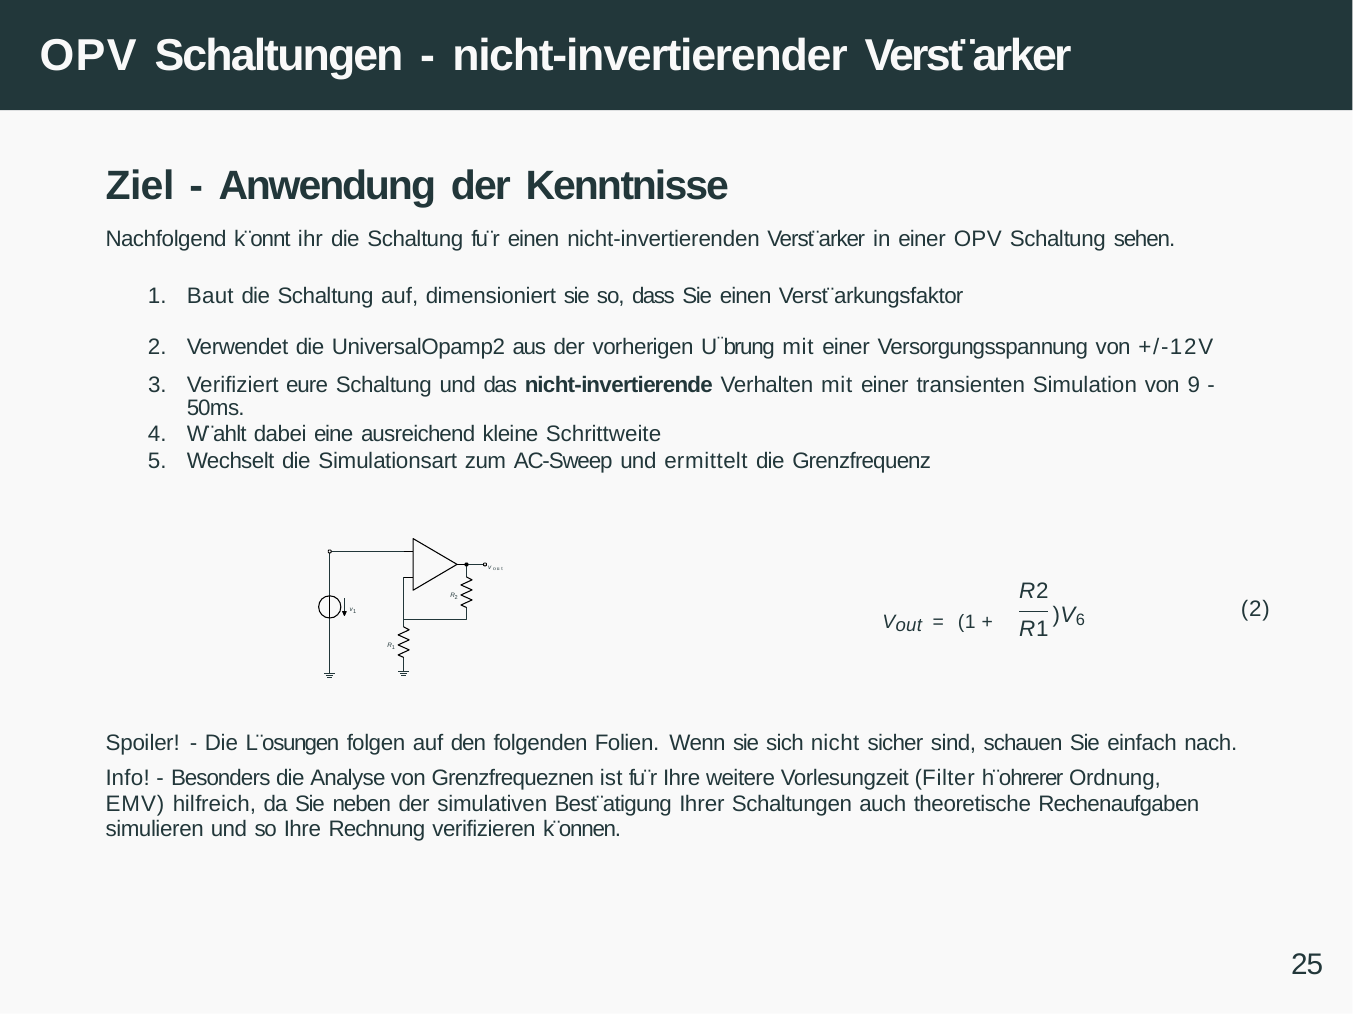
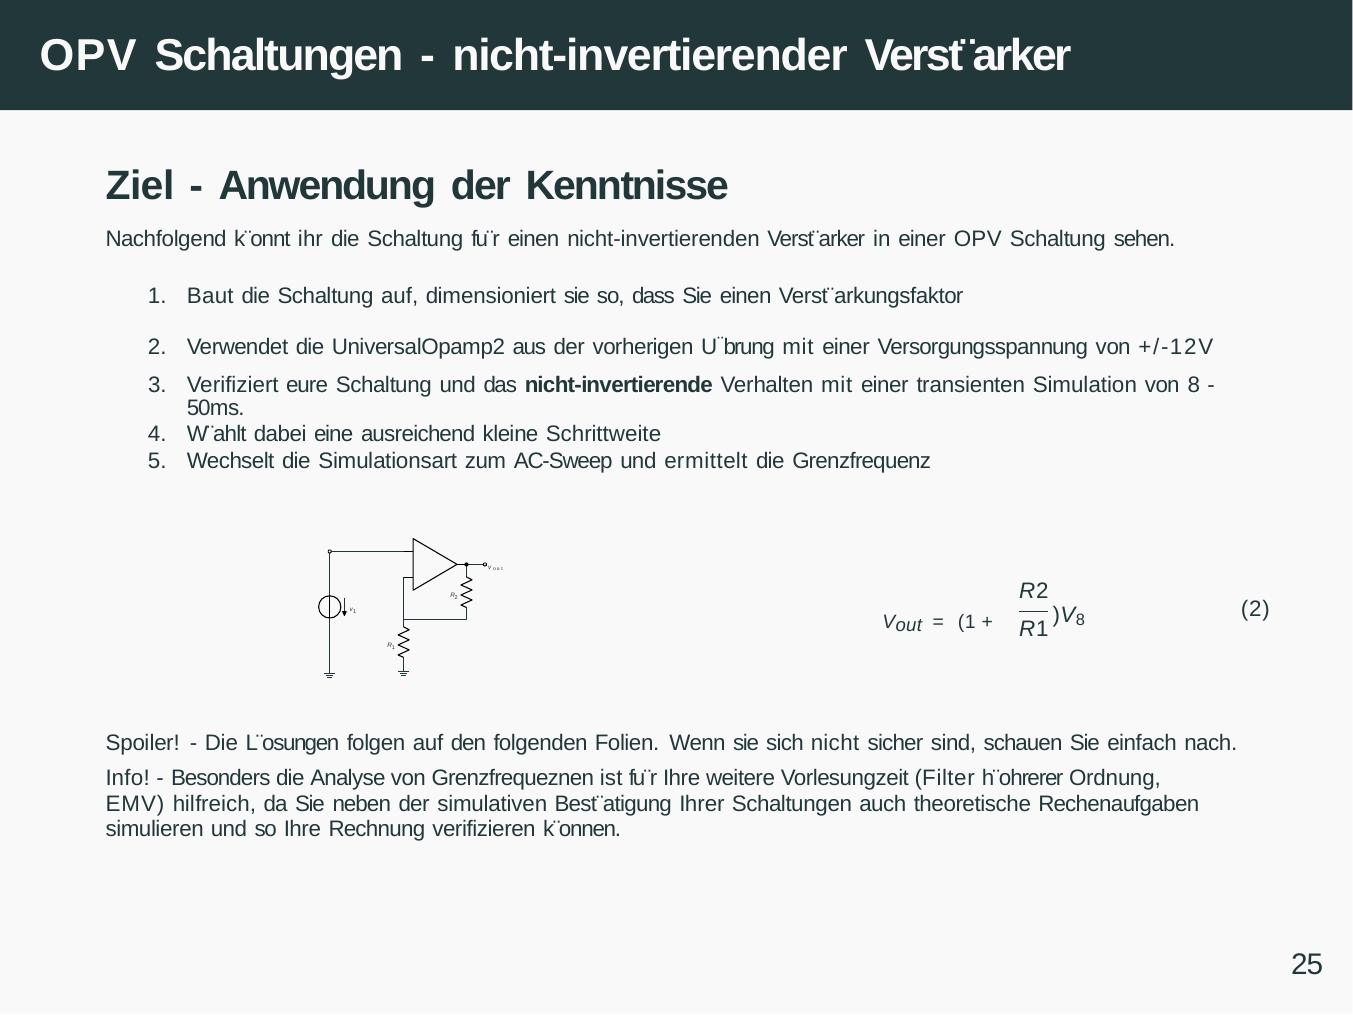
von 9: 9 -> 8 (1194, 386)
6: 6 -> 8 (1080, 621)
